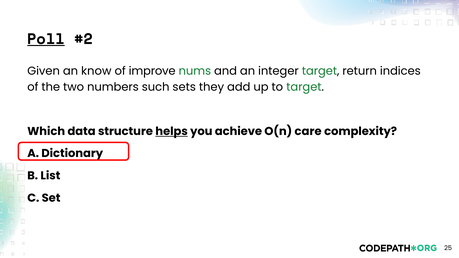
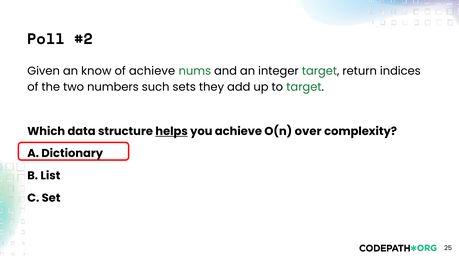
Poll underline: present -> none (46, 39)
of improve: improve -> achieve (152, 71)
care: care -> over (308, 131)
